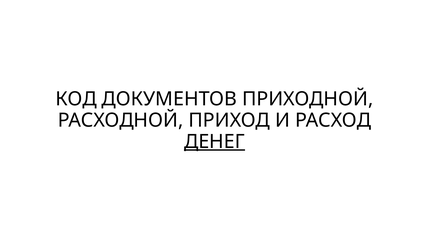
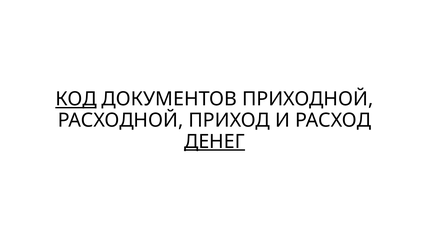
КОД underline: none -> present (76, 99)
